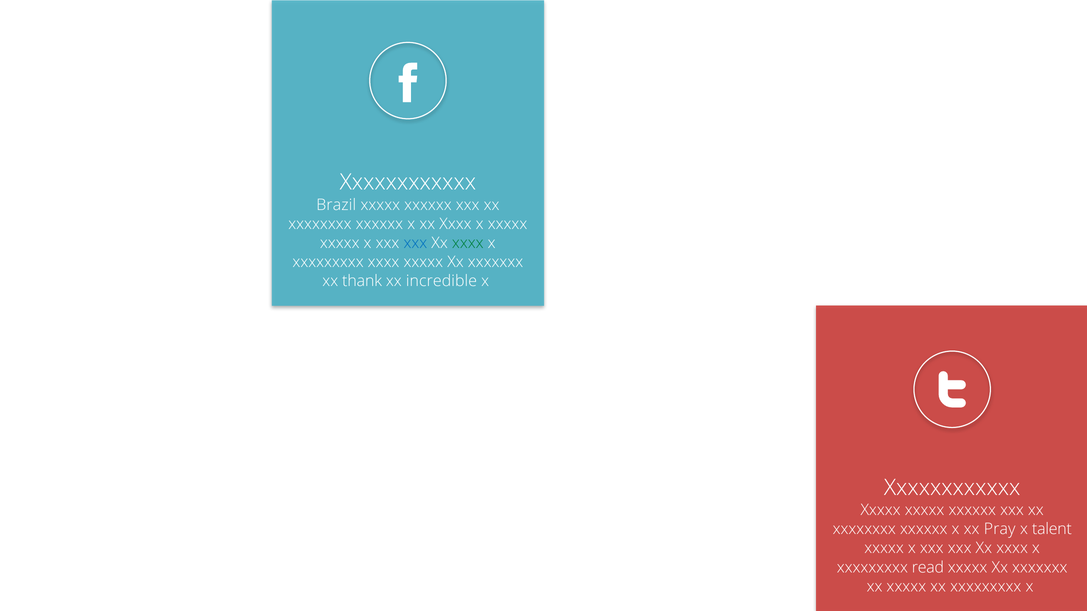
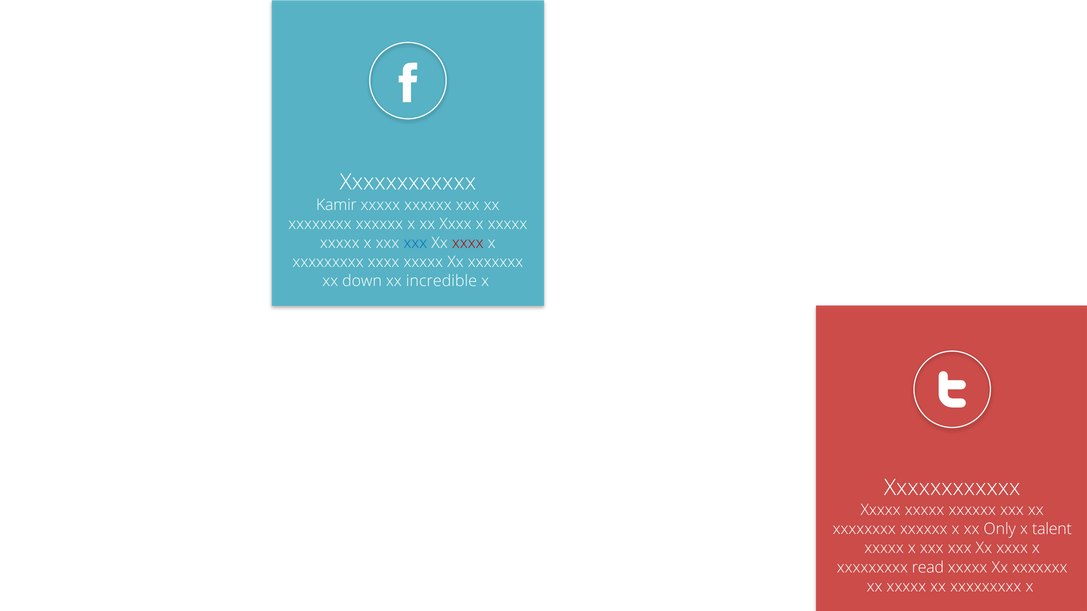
Brazil: Brazil -> Kamir (336, 205)
xxxx colour: green -> red (468, 243)
thank: thank -> down (362, 281)
Pray: Pray -> Only (1000, 530)
